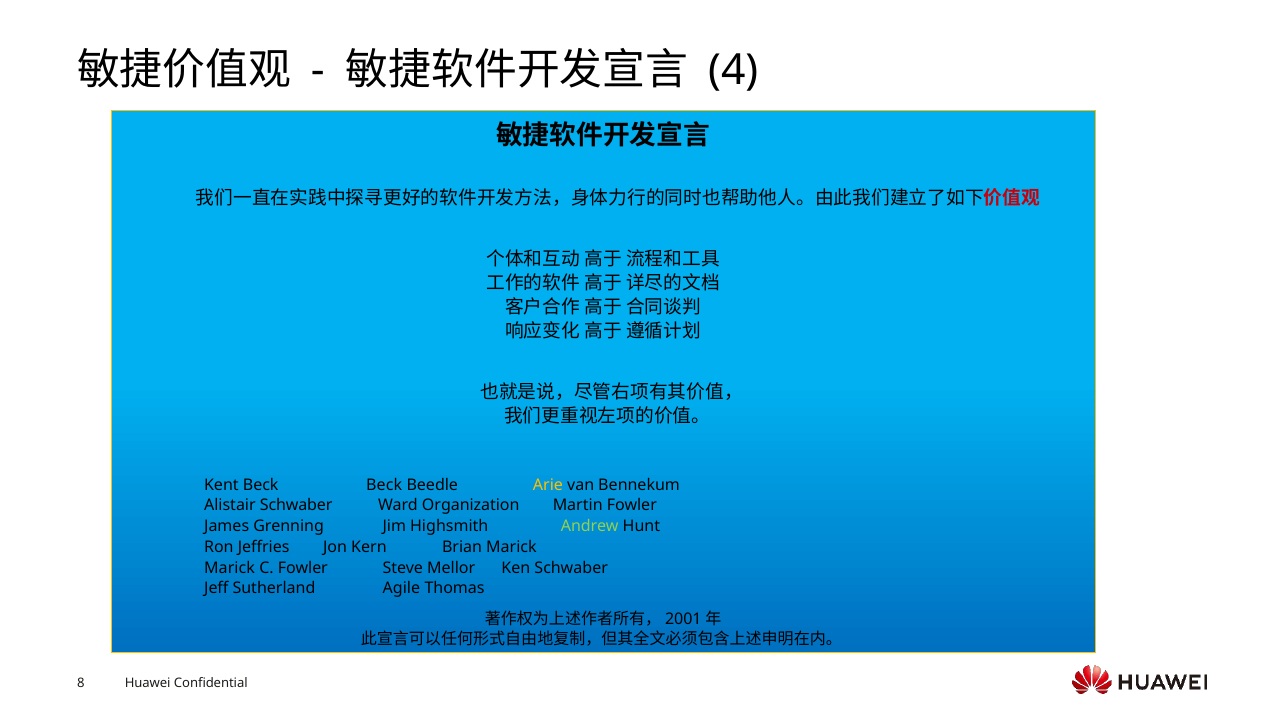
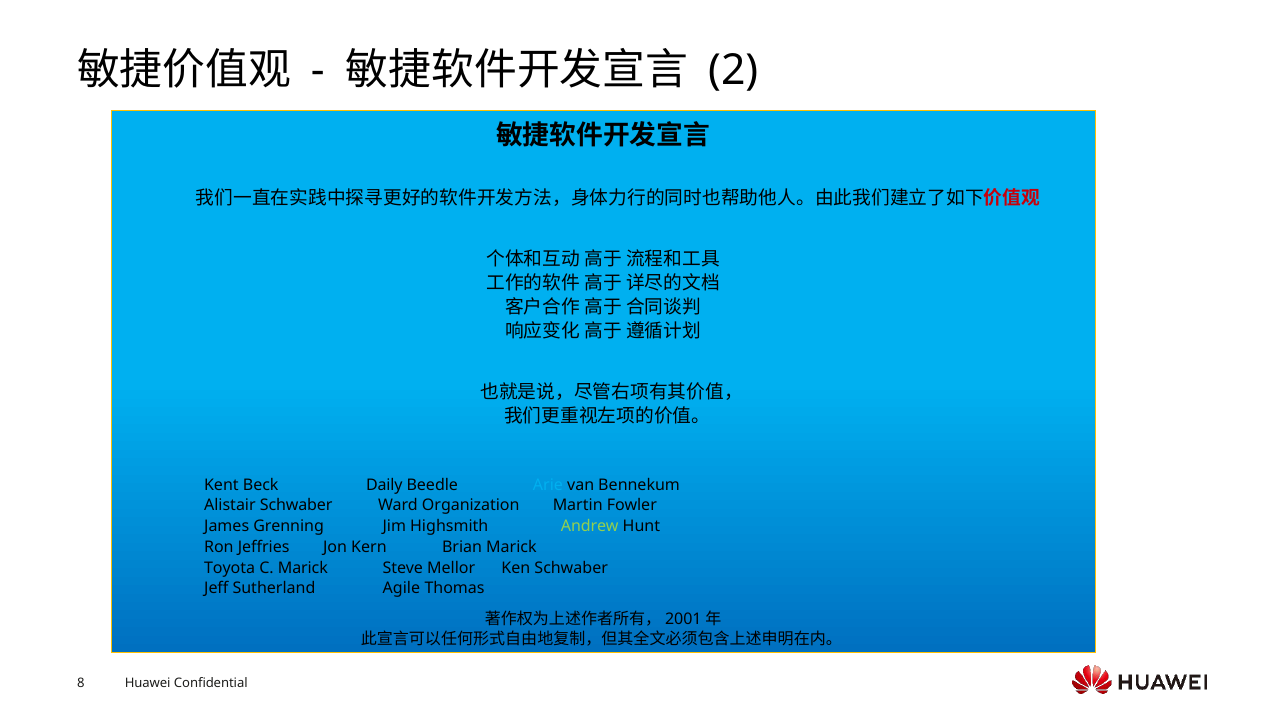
4: 4 -> 2 (733, 70)
Beck Beck: Beck -> Daily (384, 485)
Arie colour: yellow -> light blue (548, 485)
Marick: Marick -> Toyota (230, 568)
C Fowler: Fowler -> Marick (303, 568)
